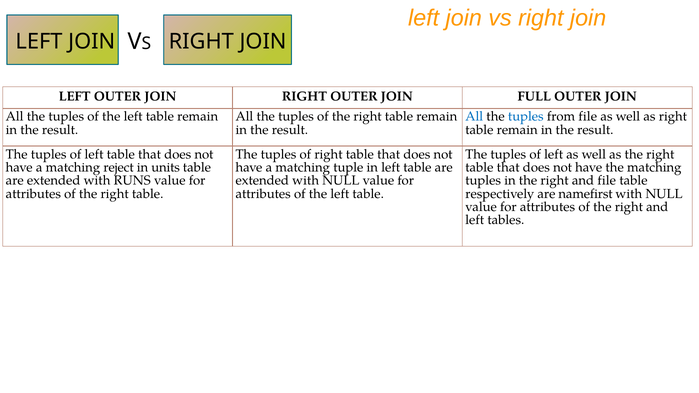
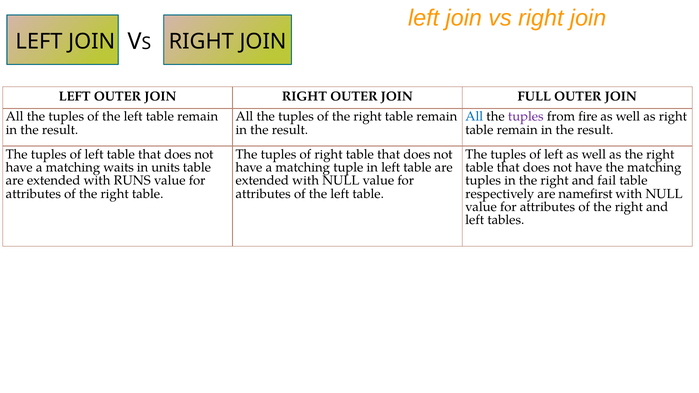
tuples colour: blue -> purple (526, 117)
from file: file -> fire (588, 117)
reject: reject -> waits (119, 167)
and file: file -> fail (607, 181)
